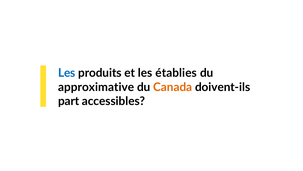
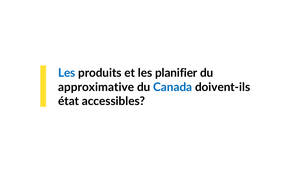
établies: établies -> planifier (176, 73)
Canada colour: orange -> blue (173, 87)
part: part -> état (69, 101)
